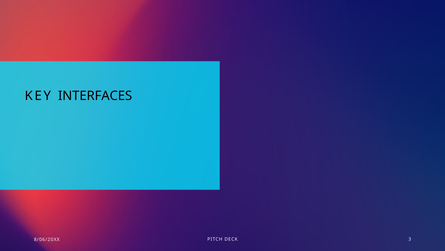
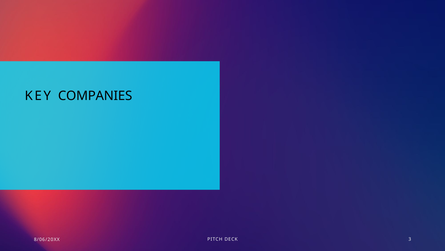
INTERFACES: INTERFACES -> COMPANIES (95, 96)
